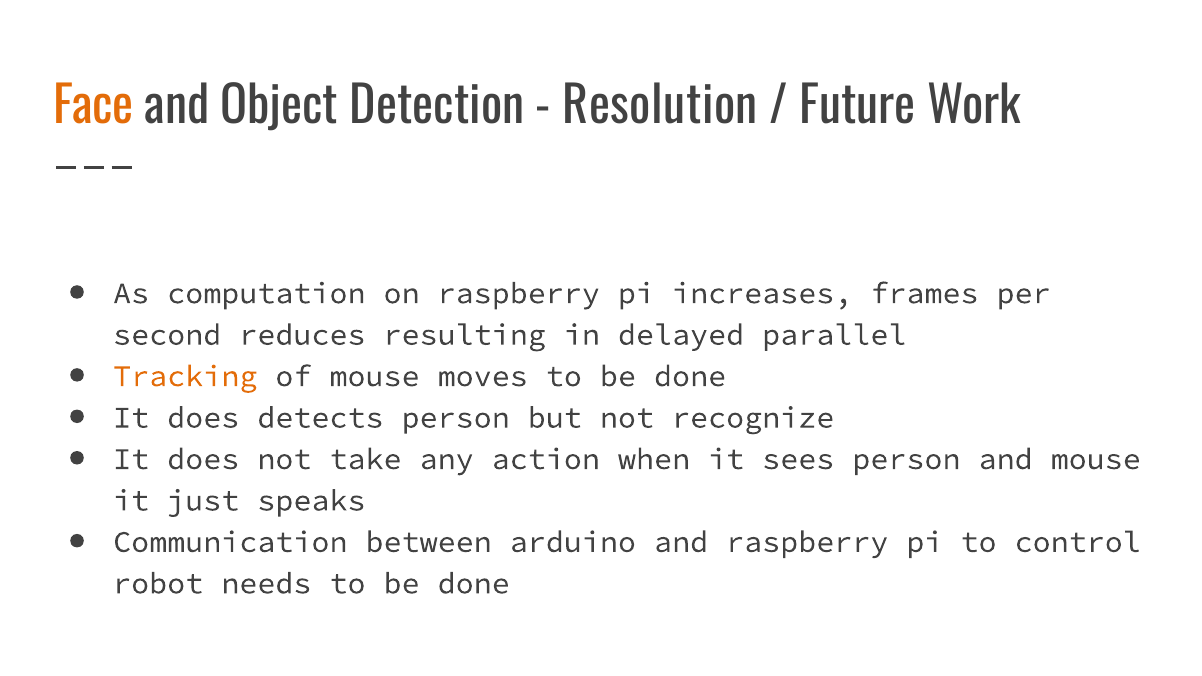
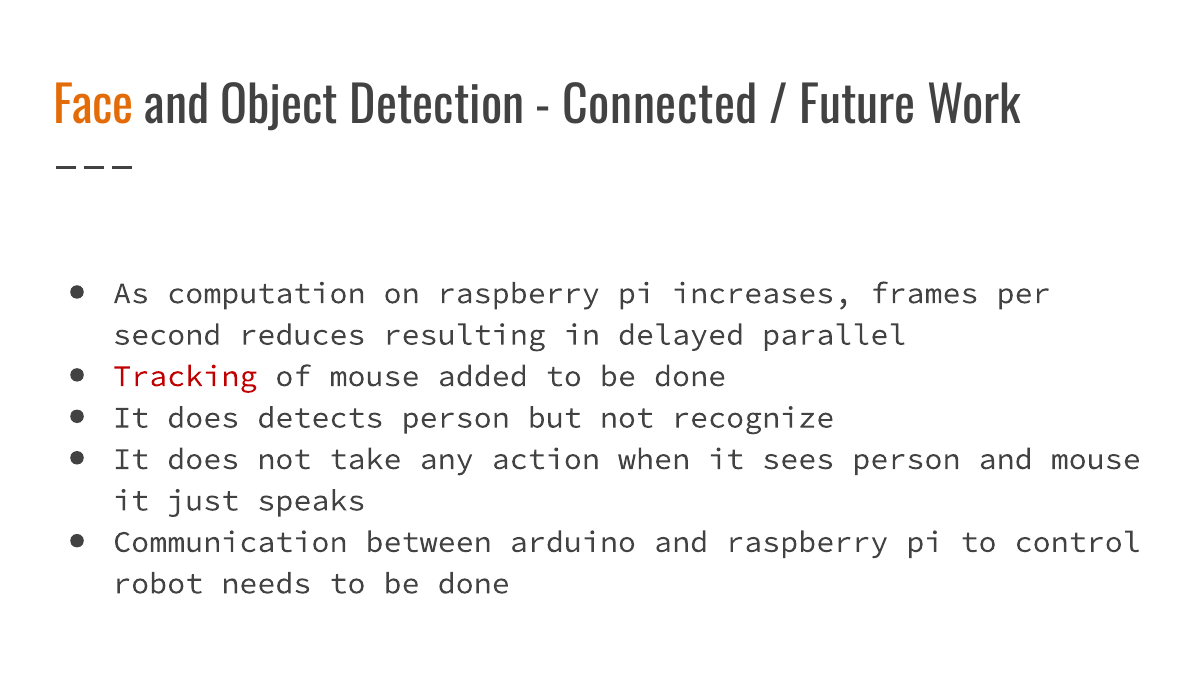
Resolution: Resolution -> Connected (660, 107)
Tracking colour: orange -> red (185, 376)
moves: moves -> added (483, 376)
